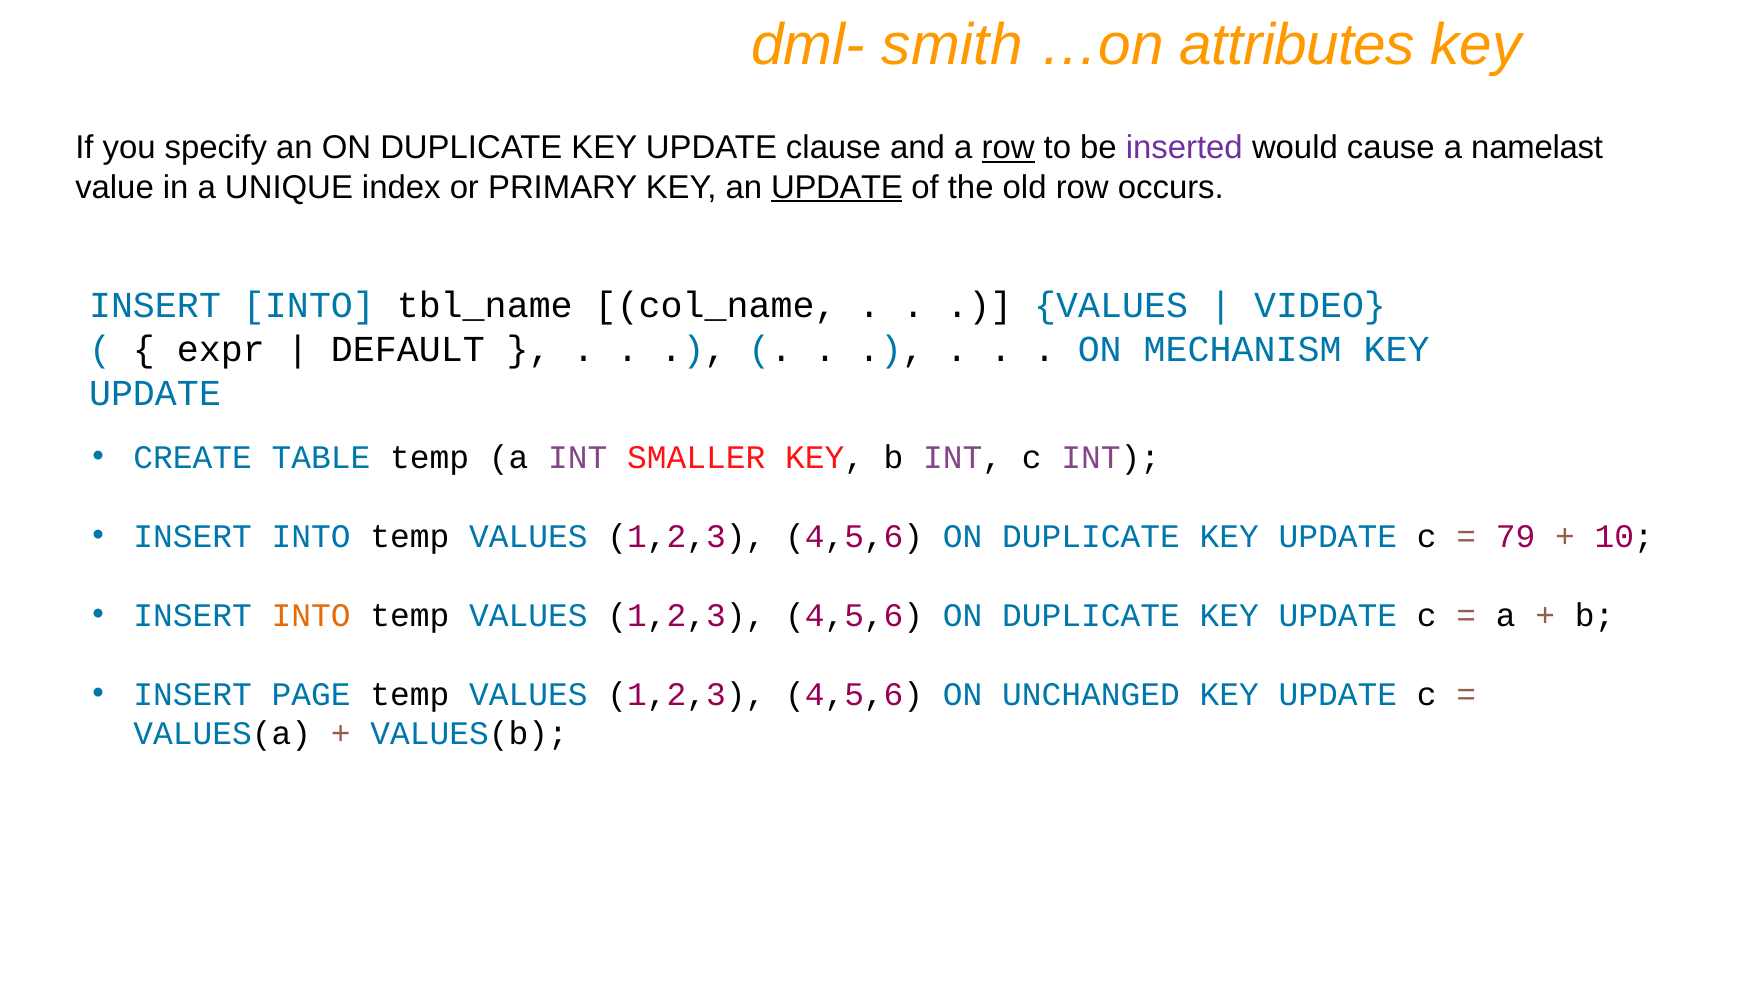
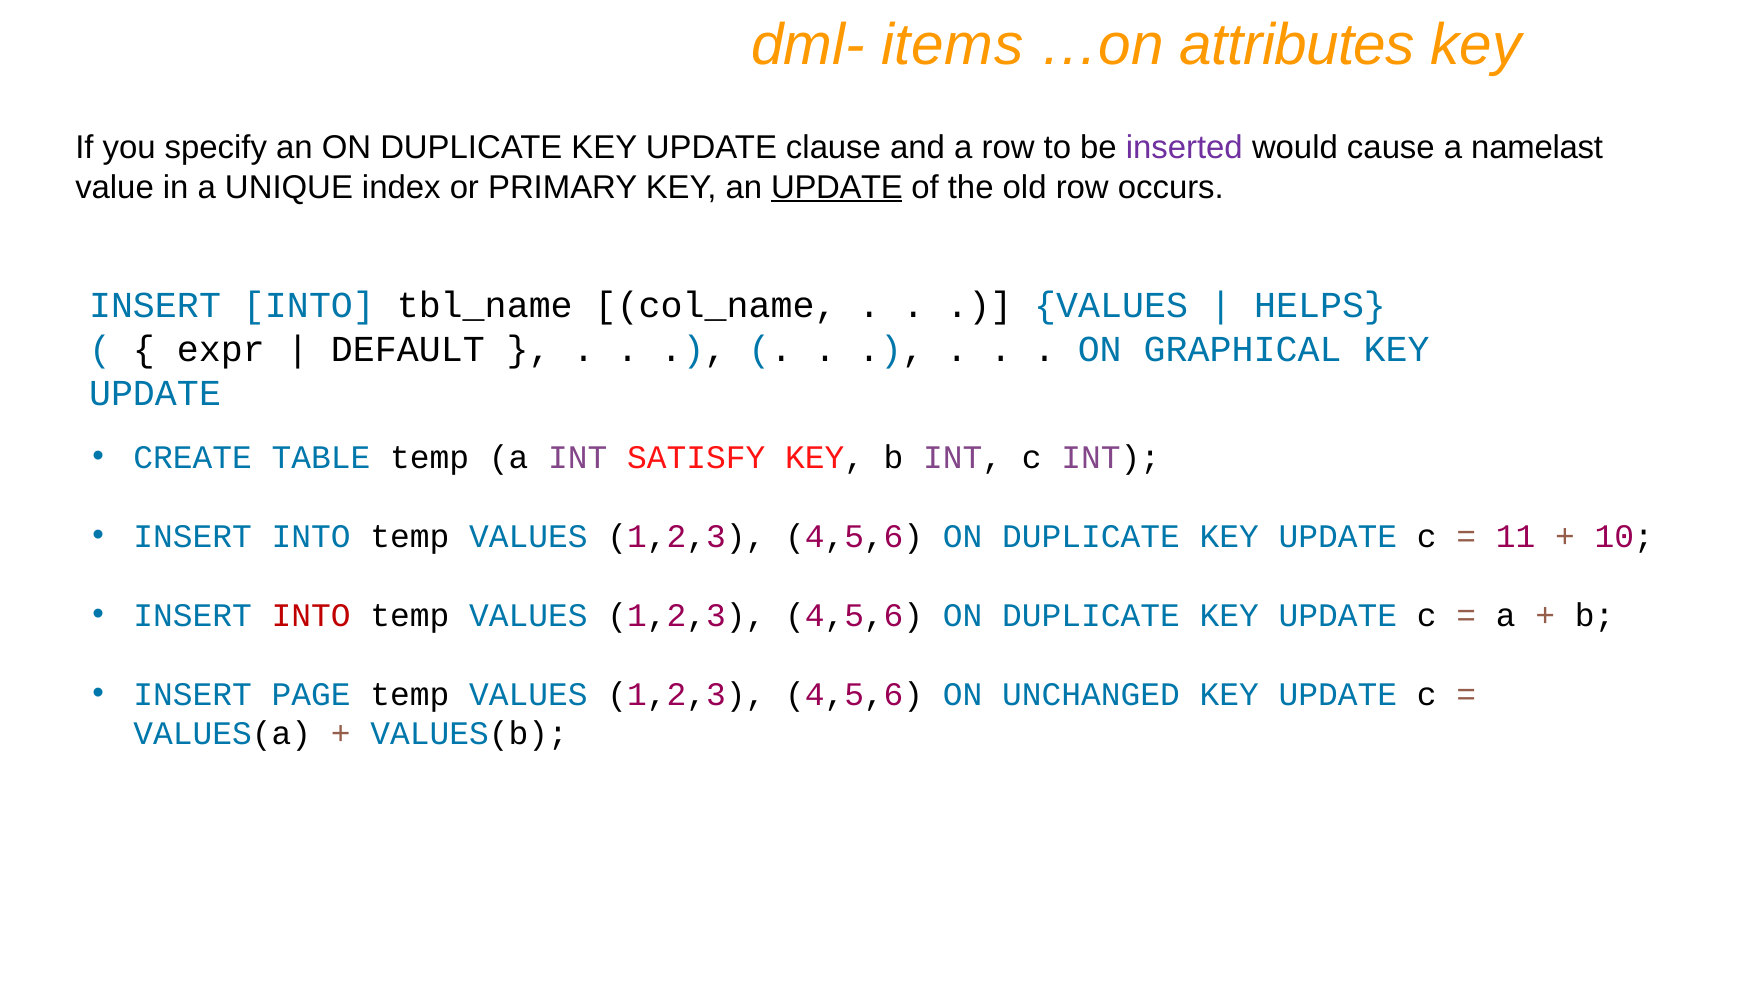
smith: smith -> items (952, 46)
row underline: present -> none (1008, 148)
VIDEO: VIDEO -> HELPS (1320, 305)
MECHANISM: MECHANISM -> GRAPHICAL (1243, 349)
SMALLER: SMALLER -> SATISFY (696, 458)
79: 79 -> 11 (1516, 537)
INTO colour: orange -> red (311, 616)
